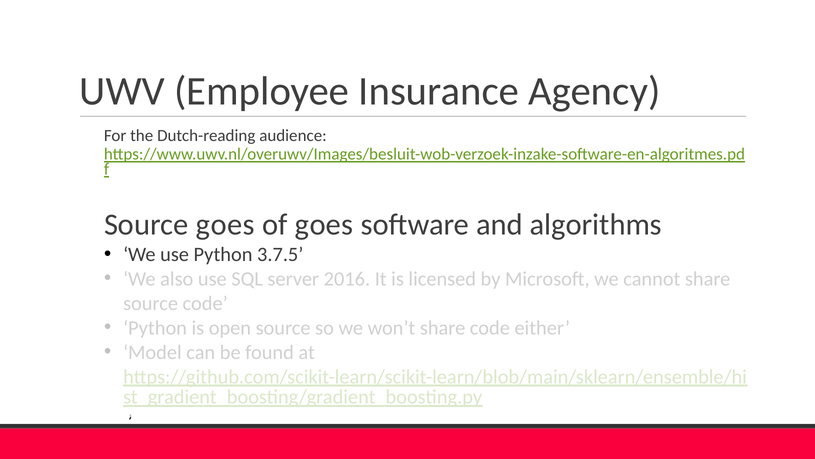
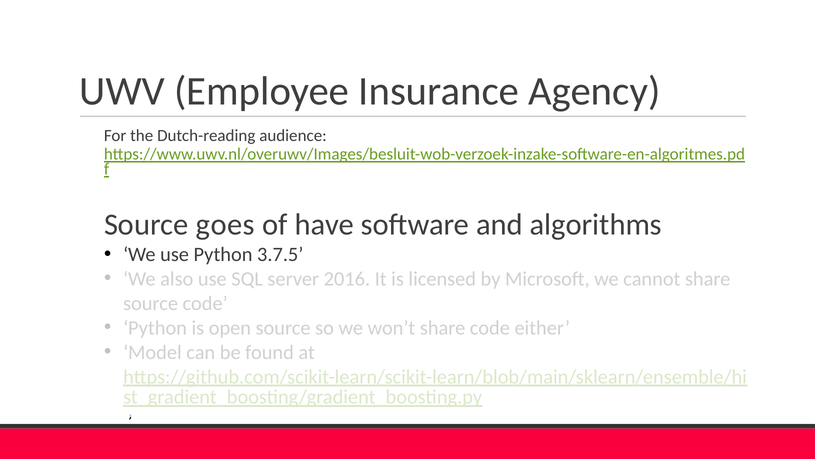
of goes: goes -> have (324, 224)
